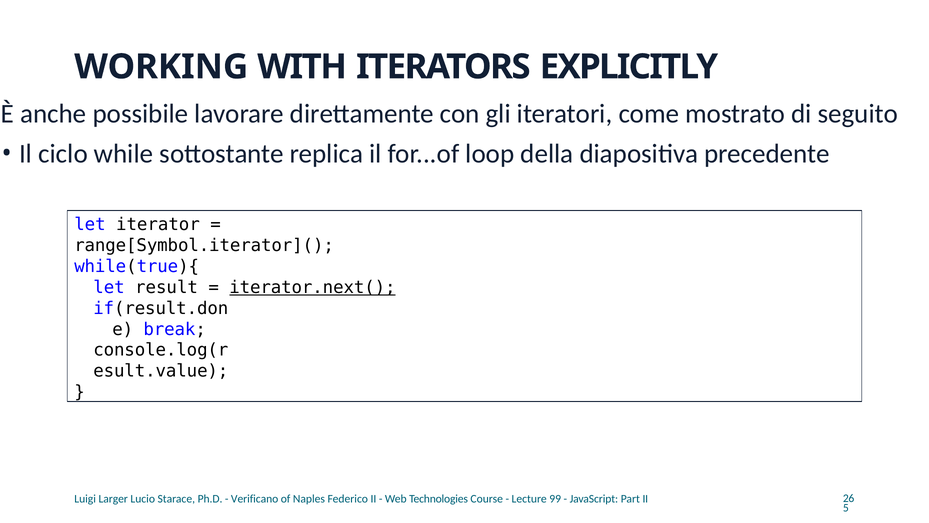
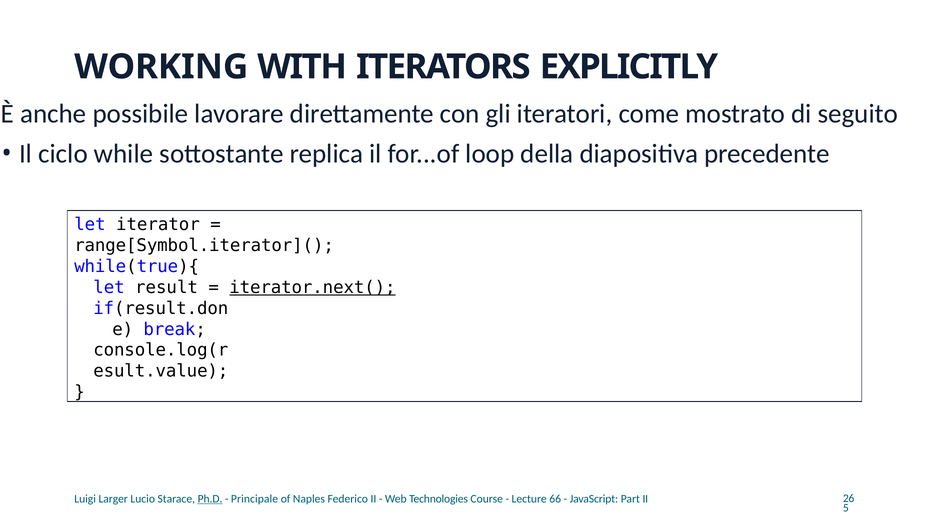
Ph.D underline: none -> present (210, 498)
Verificano: Verificano -> Principale (255, 498)
99: 99 -> 66 (555, 498)
